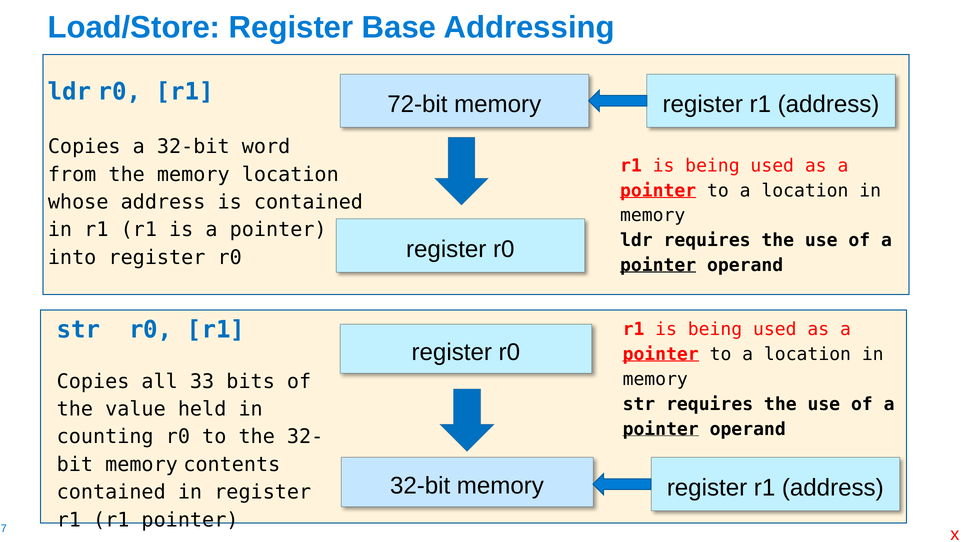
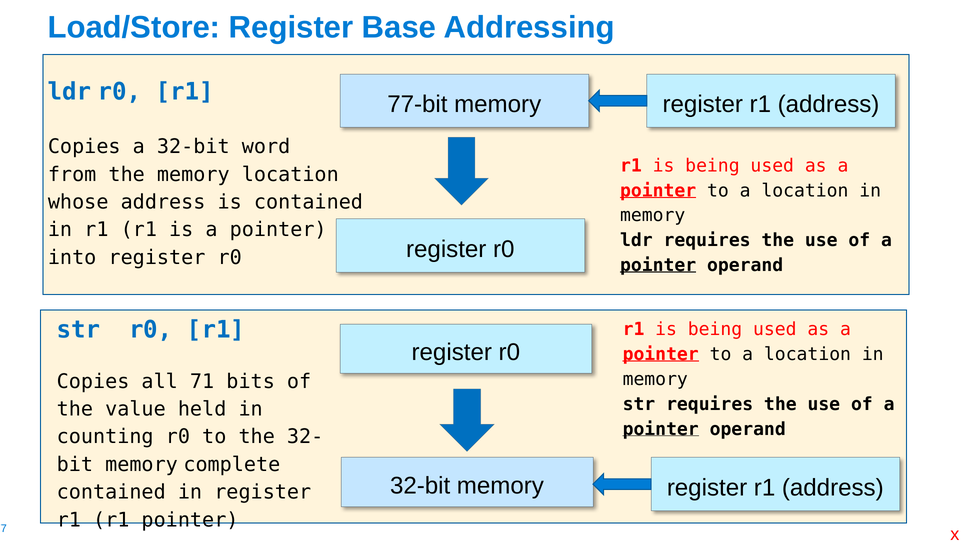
72-bit: 72-bit -> 77-bit (417, 104)
33: 33 -> 71 (202, 382)
contents: contents -> complete (232, 465)
